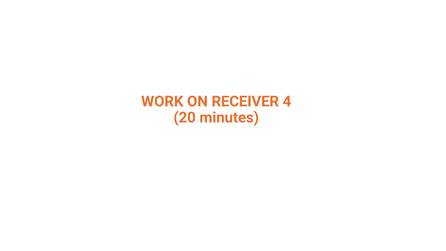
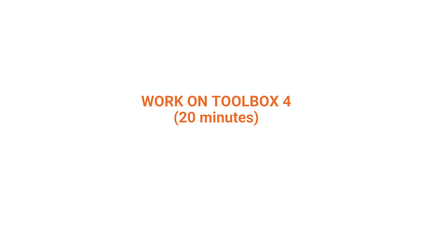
RECEIVER: RECEIVER -> TOOLBOX (245, 101)
